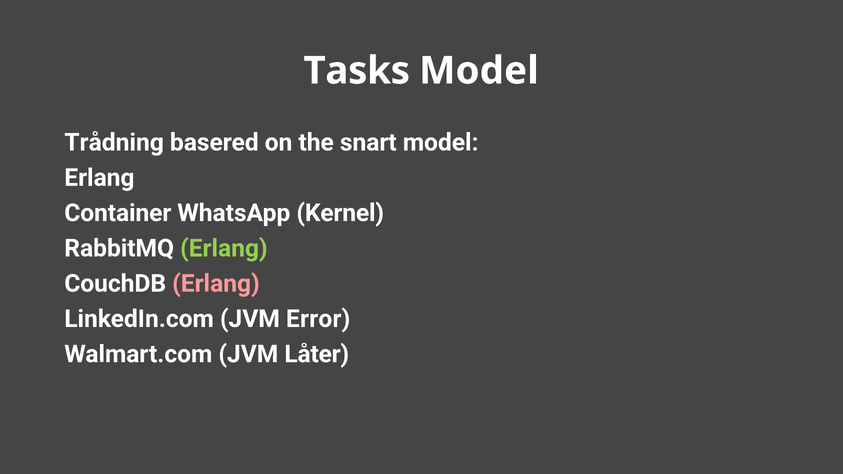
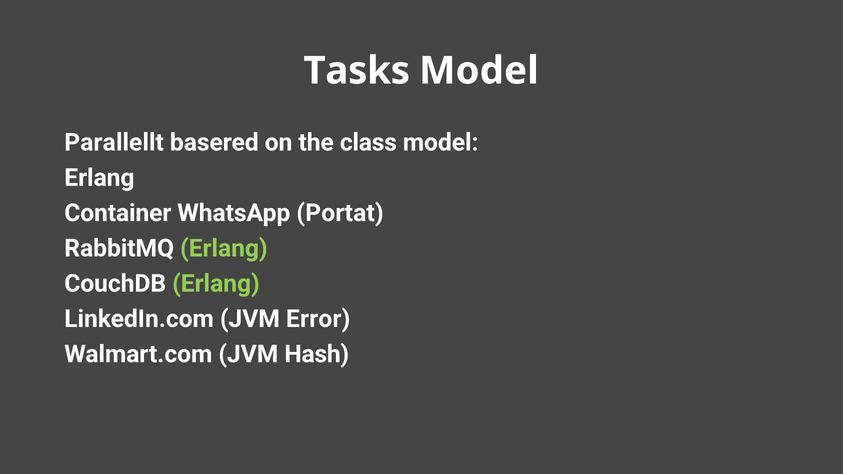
Trådning: Trådning -> Parallellt (114, 142)
snart: snart -> class (368, 142)
Kernel: Kernel -> Portat (340, 213)
Erlang colour: pink -> light green (216, 284)
Låter: Låter -> Hash (317, 354)
